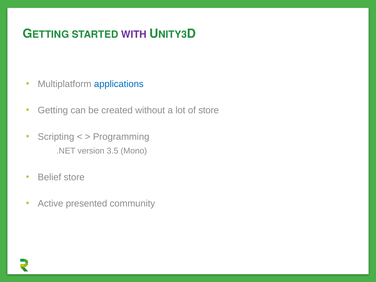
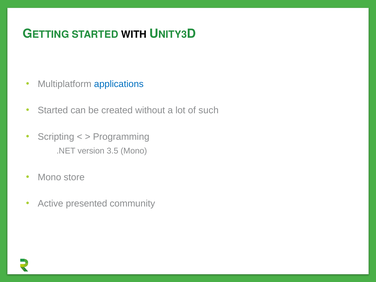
WITH colour: purple -> black (134, 35)
Getting: Getting -> Started (53, 110)
of store: store -> such (209, 110)
Belief: Belief -> Mono (49, 177)
